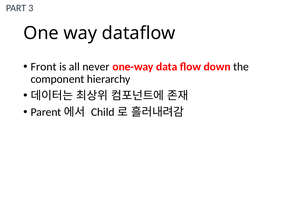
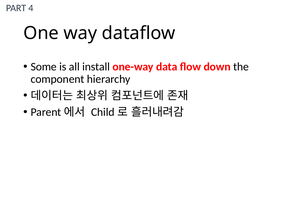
3: 3 -> 4 (31, 8)
Front: Front -> Some (44, 67)
never: never -> install (96, 67)
